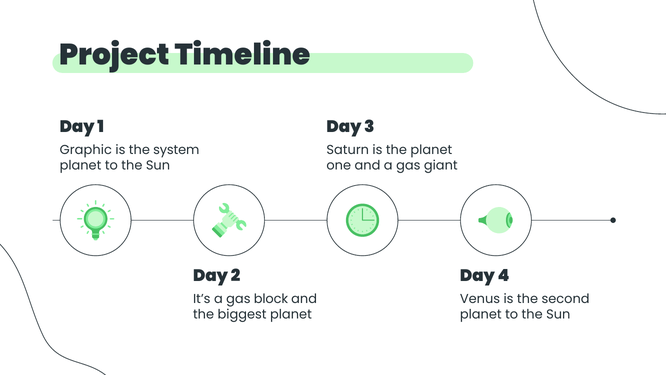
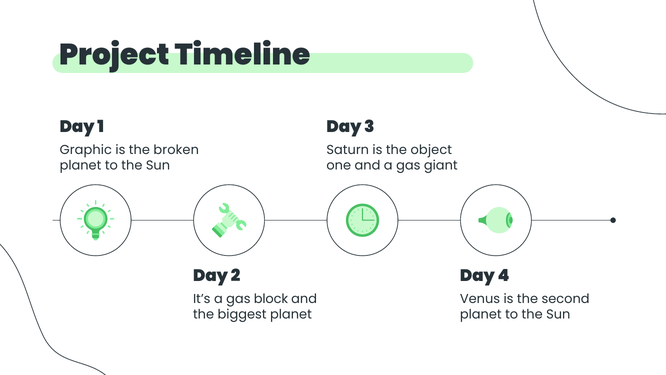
system: system -> broken (176, 150)
the planet: planet -> object (431, 150)
